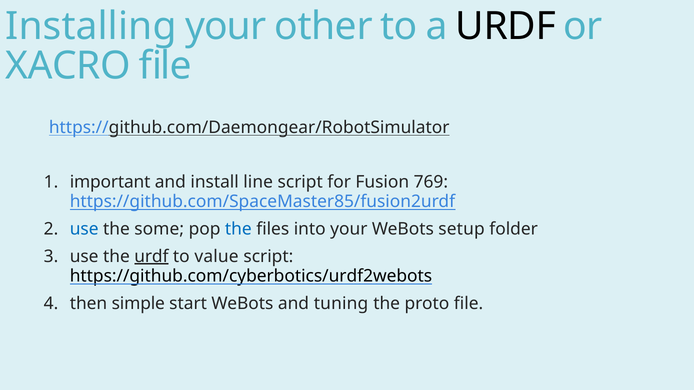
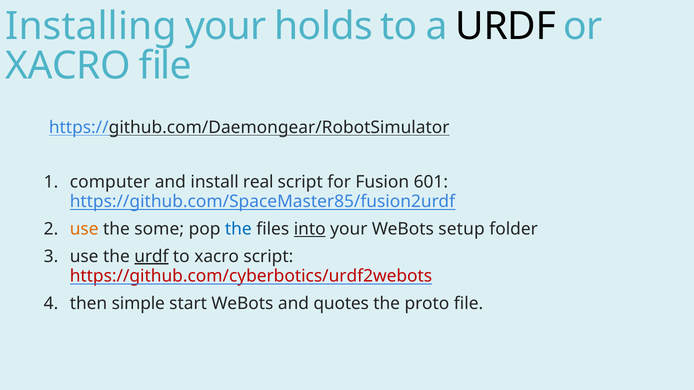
other: other -> holds (324, 26)
important: important -> computer (110, 182)
line: line -> real (258, 182)
769: 769 -> 601 (431, 182)
use colour: blue -> orange (84, 229)
into underline: none -> present (310, 229)
to value: value -> xacro (217, 257)
https://github.com/cyberbotics/urdf2webots colour: black -> red (251, 276)
tuning: tuning -> quotes (341, 304)
